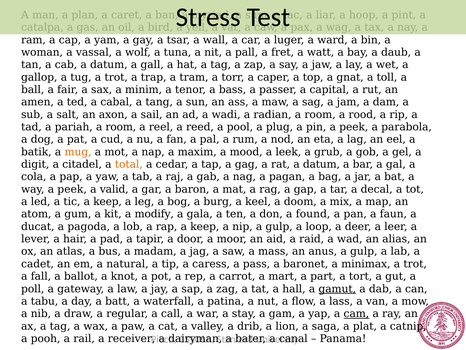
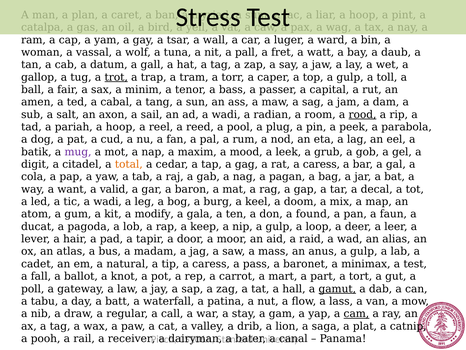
trot underline: none -> present (116, 77)
top a gnat: gnat -> gulp (350, 77)
rood underline: none -> present (363, 114)
pariah a room: room -> hoop (121, 127)
mug colour: orange -> purple (78, 152)
rat a datum: datum -> caress (321, 164)
way a peek: peek -> want (72, 189)
tic a keep: keep -> wadi (108, 201)
minimax a trot: trot -> test (415, 264)
